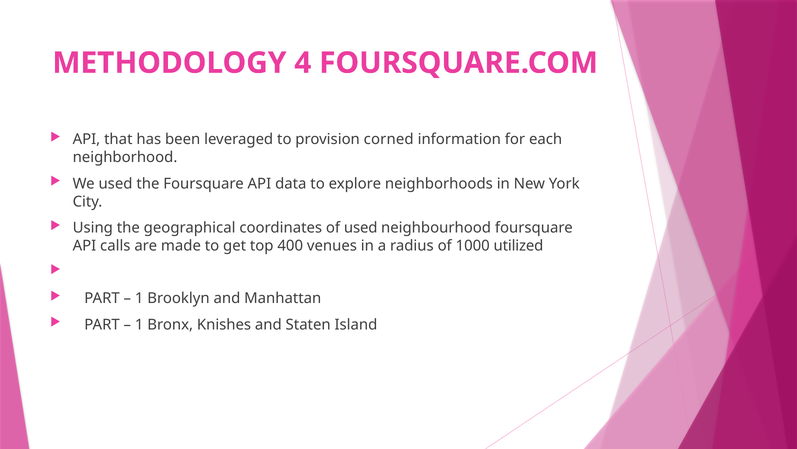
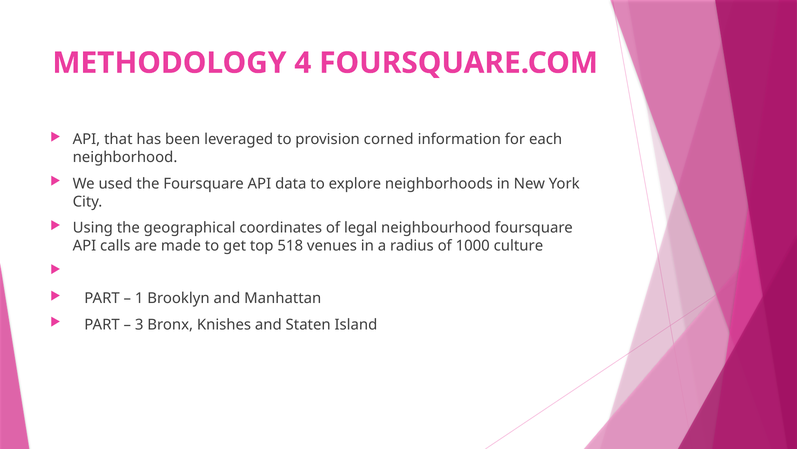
of used: used -> legal (361, 228)
400: 400 -> 518 (290, 245)
utilized: utilized -> culture (518, 245)
1: 1 -> 3 (139, 324)
